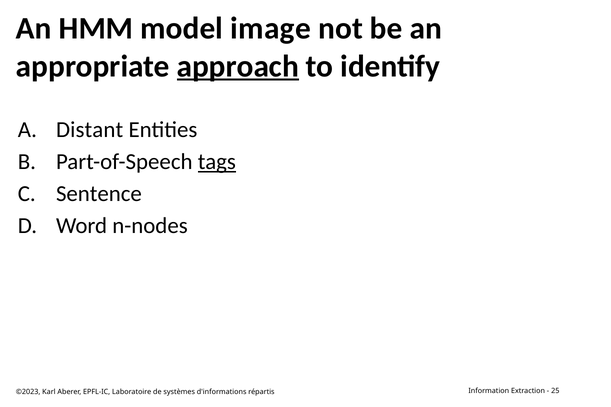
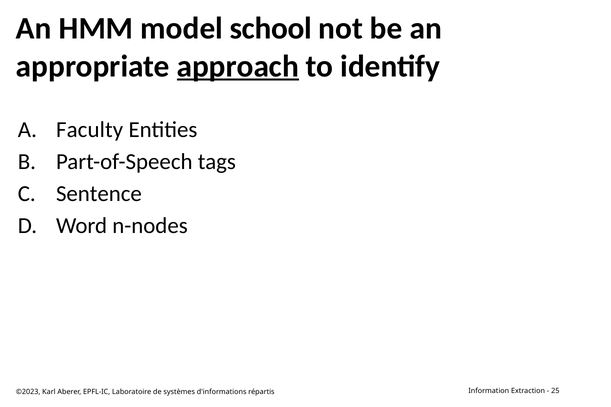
image: image -> school (271, 29)
Distant: Distant -> Faculty (90, 130)
tags underline: present -> none (217, 162)
